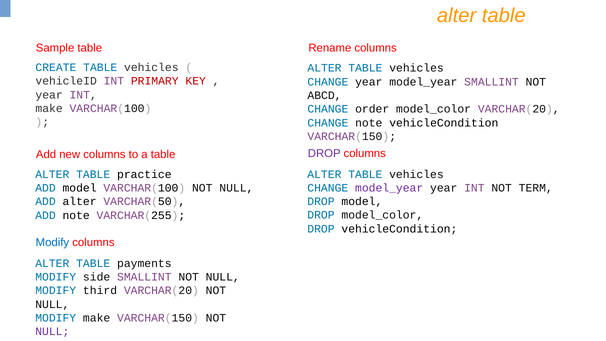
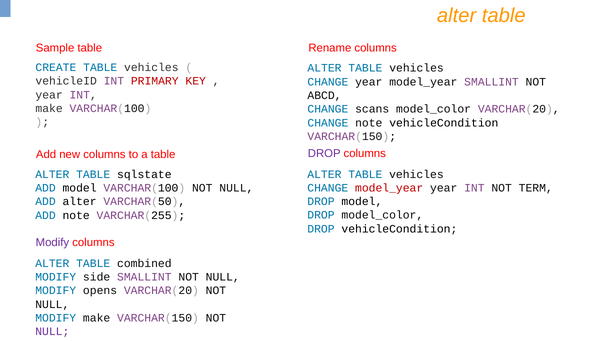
order: order -> scans (372, 109)
practice: practice -> sqlstate (144, 174)
model_year colour: purple -> red (389, 188)
Modify colour: blue -> purple (52, 242)
payments: payments -> combined (144, 263)
third: third -> opens (100, 291)
